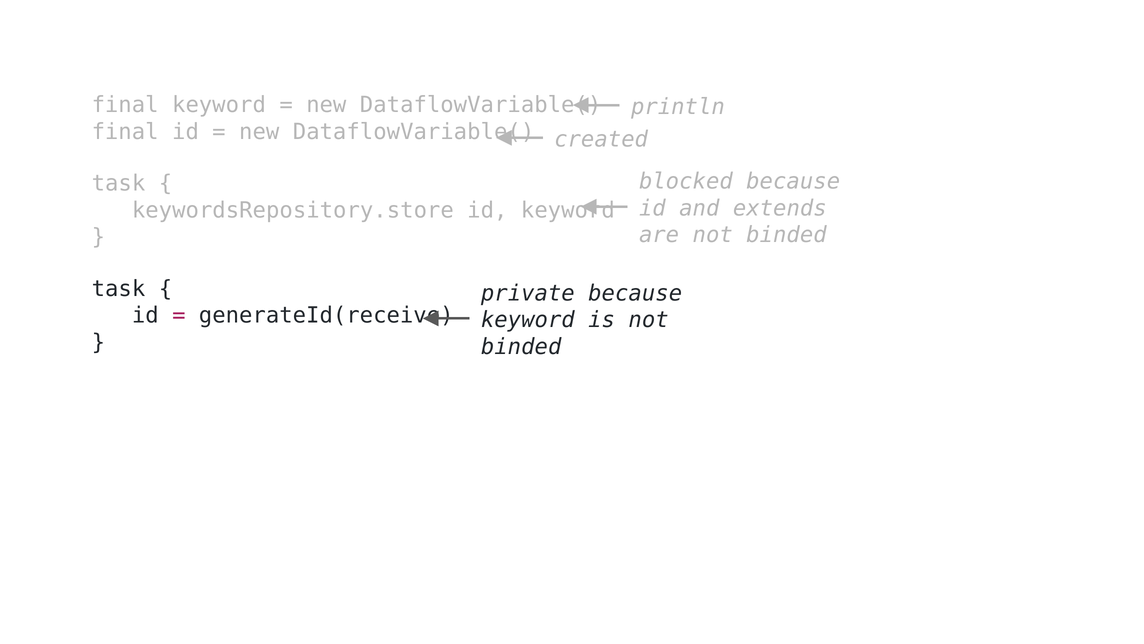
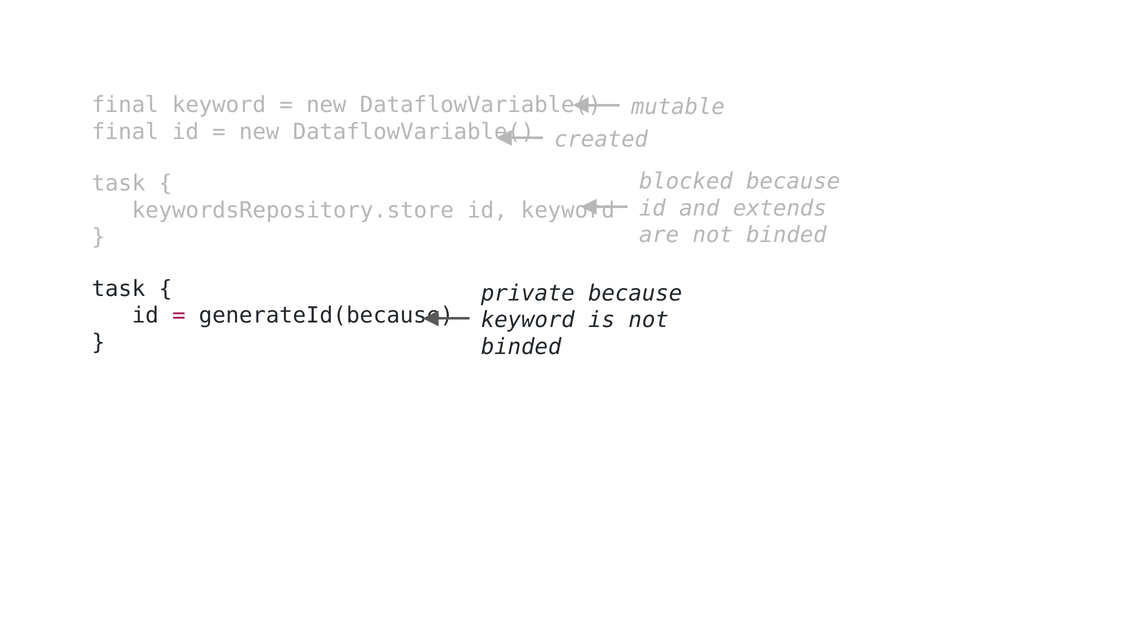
println: println -> mutable (678, 107)
generateId(receive: generateId(receive -> generateId(because (326, 315)
